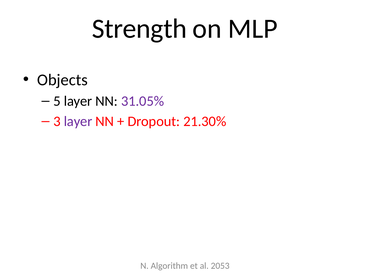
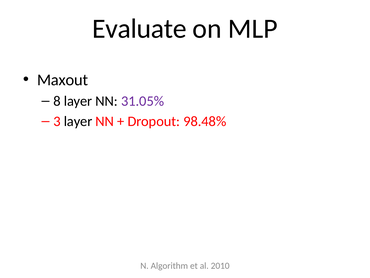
Strength: Strength -> Evaluate (139, 29)
Objects: Objects -> Maxout (63, 80)
5: 5 -> 8 (57, 101)
layer colour: purple -> black (78, 121)
21.30%: 21.30% -> 98.48% (205, 121)
2053: 2053 -> 2010 (220, 265)
